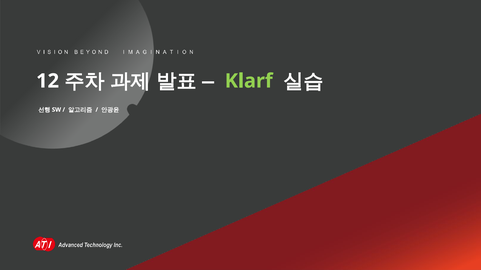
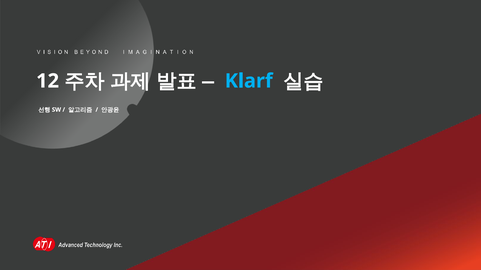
Klarf colour: light green -> light blue (249, 81)
